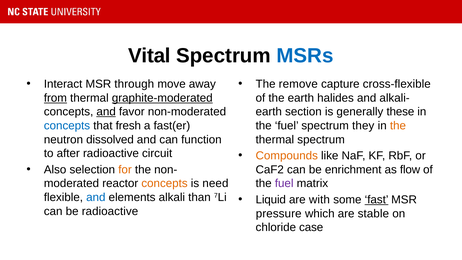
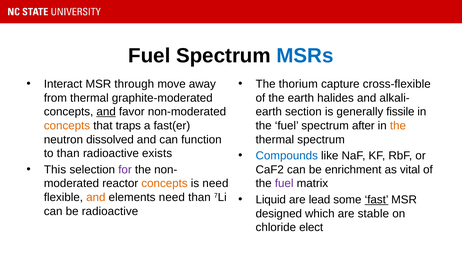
Vital: Vital -> Fuel (149, 56)
remove: remove -> thorium (298, 84)
from underline: present -> none (55, 98)
graphite-moderated underline: present -> none (162, 98)
these: these -> fissile (400, 112)
concepts colour: blue -> orange (67, 126)
fresh: fresh -> traps (128, 126)
they: they -> after (363, 126)
to after: after -> than (68, 153)
circuit: circuit -> exists (157, 153)
Compounds colour: orange -> blue (287, 156)
Also: Also -> This (55, 170)
for colour: orange -> purple (125, 170)
flow: flow -> vital (410, 170)
and colour: blue -> orange (96, 197)
elements alkali: alkali -> need (172, 197)
with: with -> lead (320, 200)
pressure: pressure -> designed (279, 213)
case: case -> elect (311, 227)
